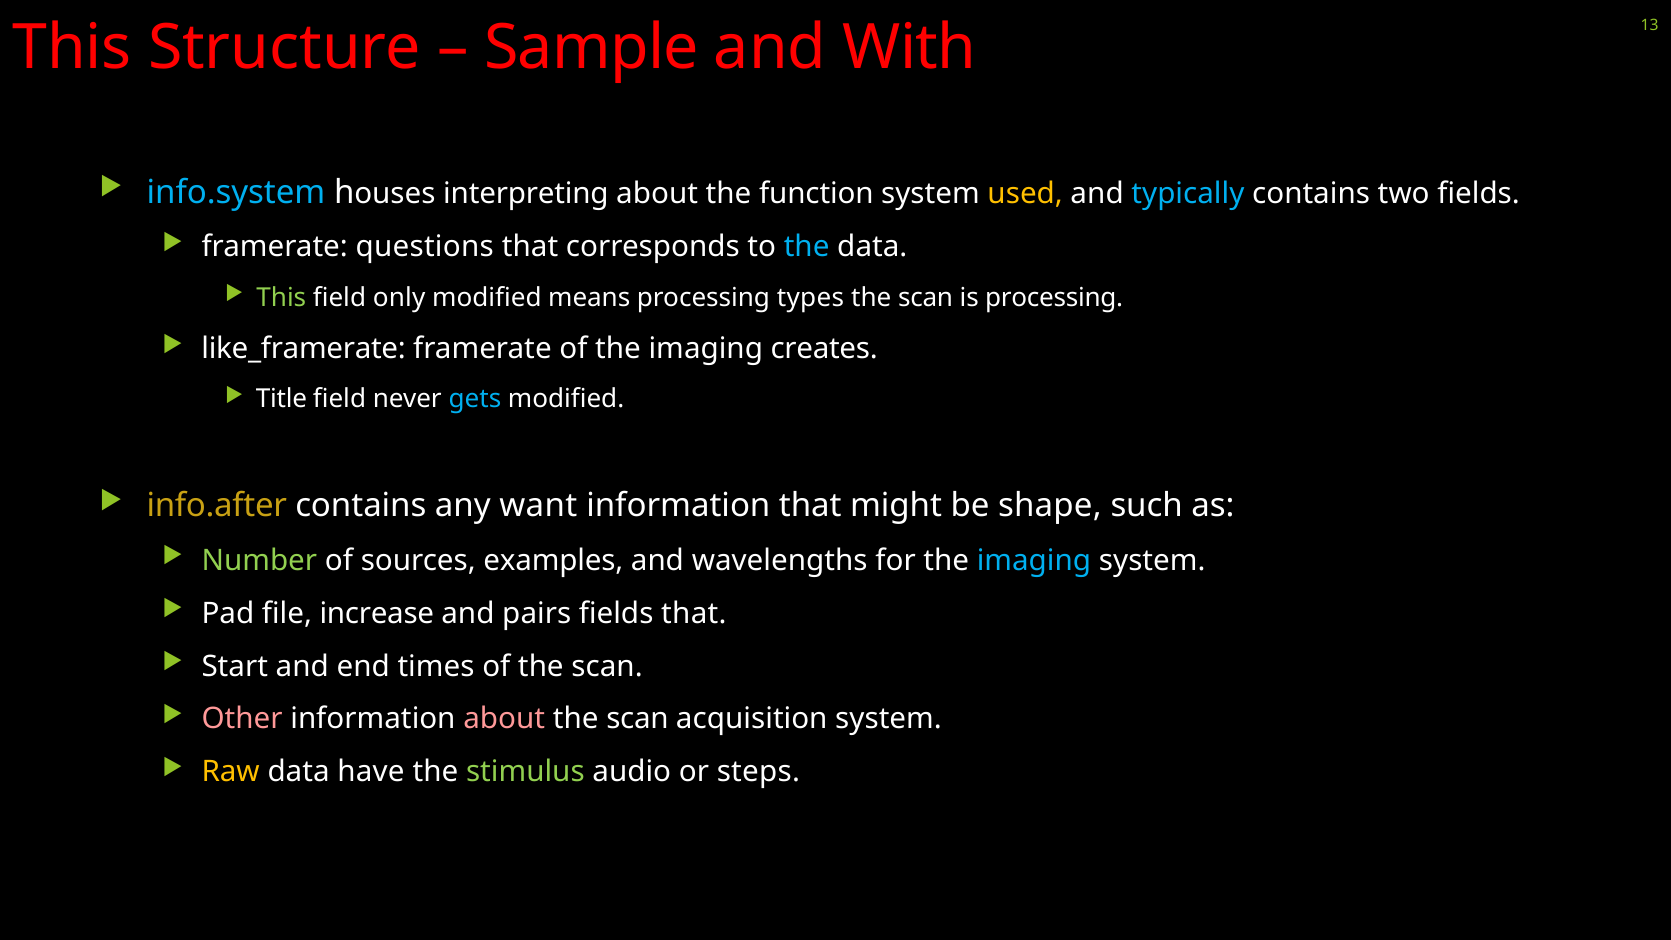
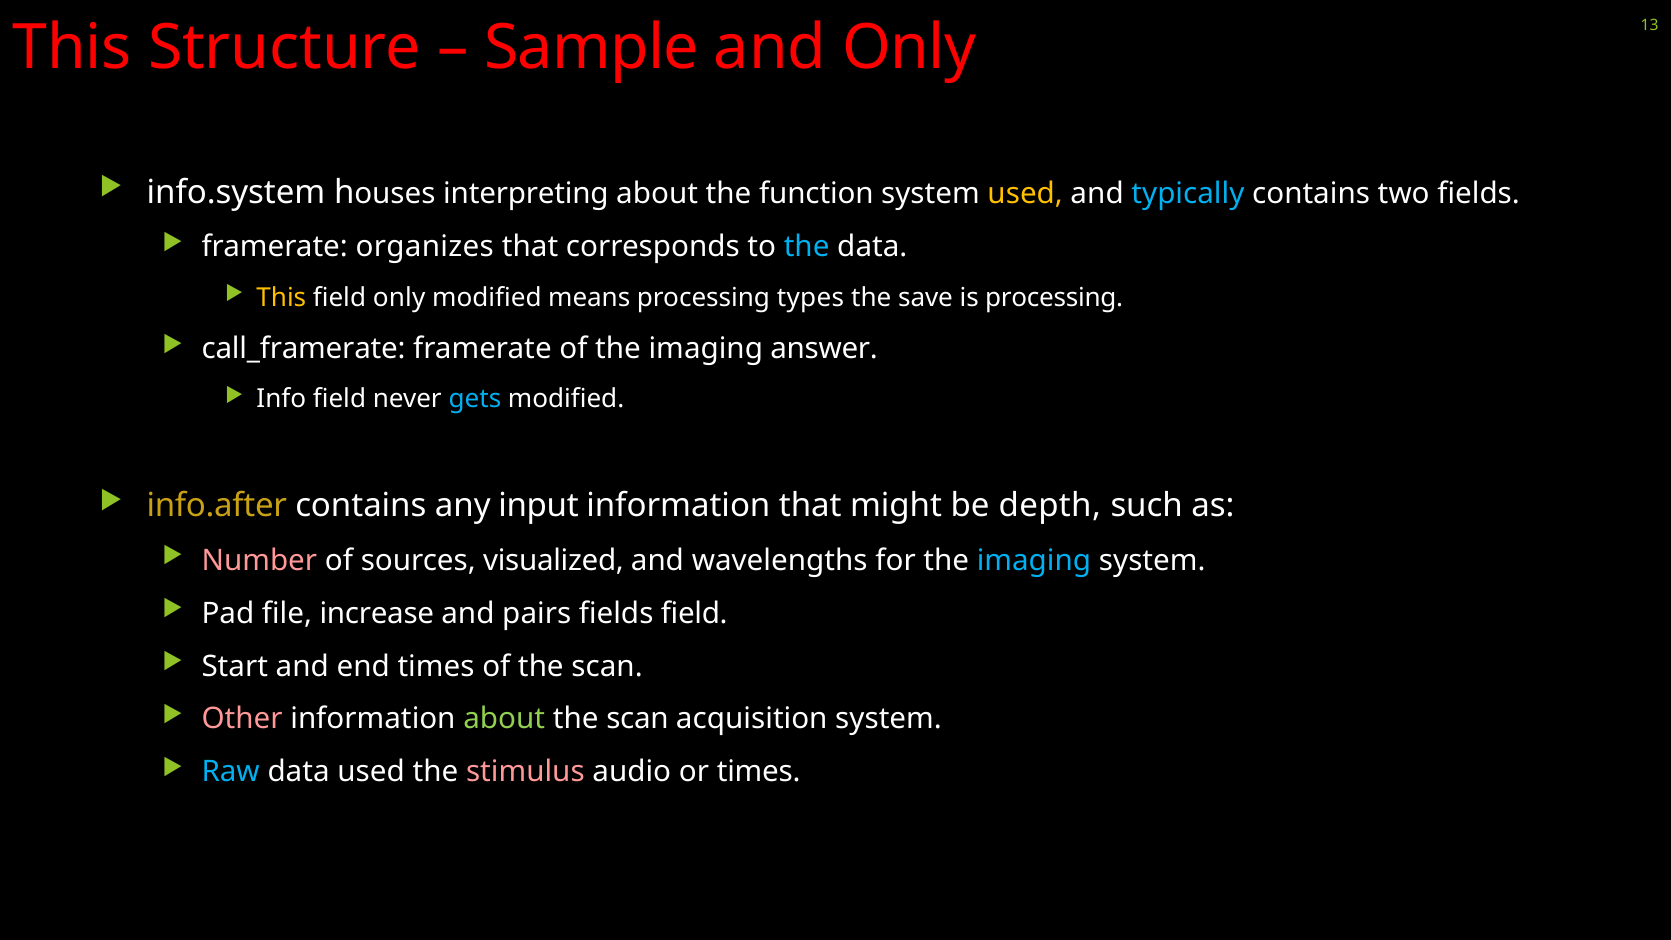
and With: With -> Only (909, 48)
info.system colour: light blue -> white (236, 192)
questions: questions -> organizes (425, 247)
This colour: light green -> yellow (281, 297)
scan: scan -> save (926, 297)
like_framerate: like_framerate -> call_framerate (304, 349)
creates: creates -> answer (824, 349)
Title: Title -> Info (281, 399)
want: want -> input (539, 506)
shape: shape -> depth (1050, 506)
Number colour: light green -> pink (259, 560)
examples: examples -> visualized (553, 560)
fields that: that -> field (694, 613)
about colour: pink -> light green (504, 719)
Raw colour: yellow -> light blue (231, 772)
data have: have -> used (371, 772)
stimulus colour: light green -> pink (525, 772)
or steps: steps -> times (759, 772)
